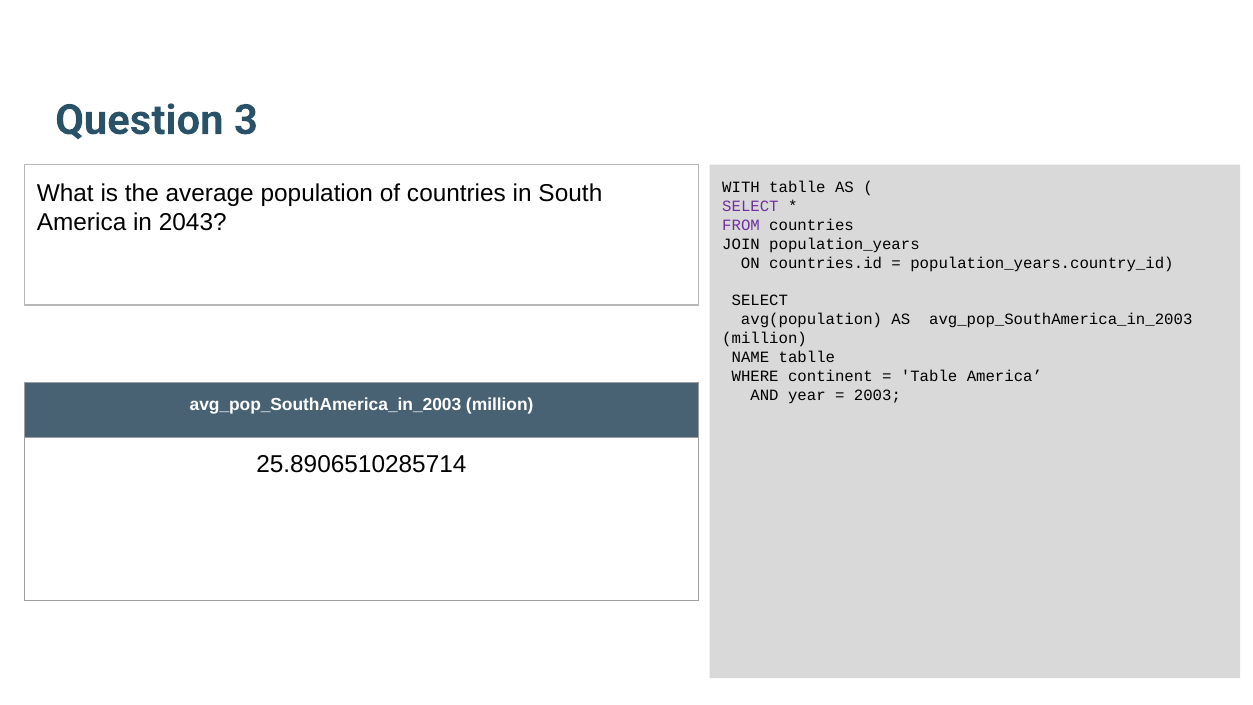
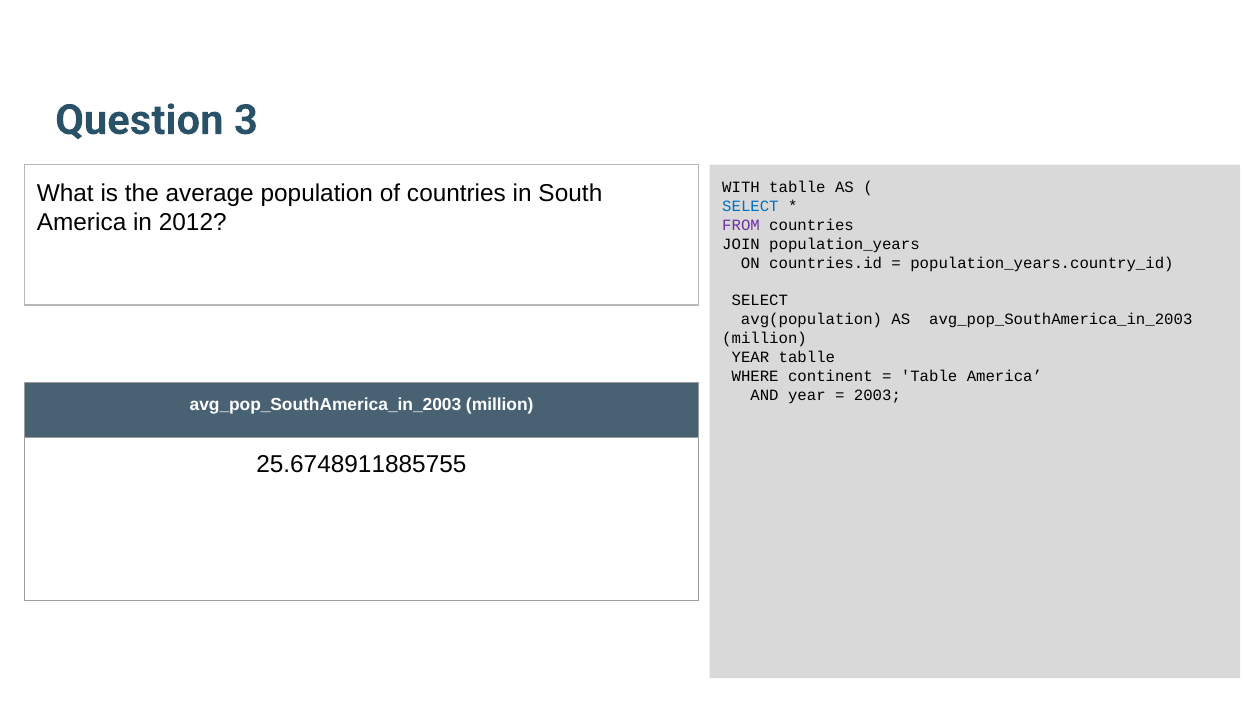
SELECT colour: purple -> blue (750, 207)
2043: 2043 -> 2012 (193, 223)
NAME: NAME -> YEAR (750, 357)
25.8906510285714: 25.8906510285714 -> 25.6748911885755 (361, 464)
